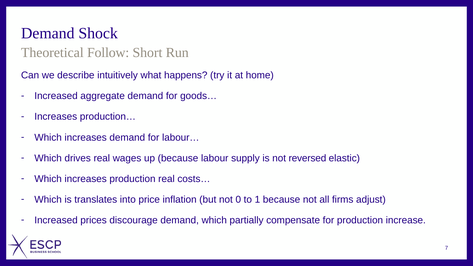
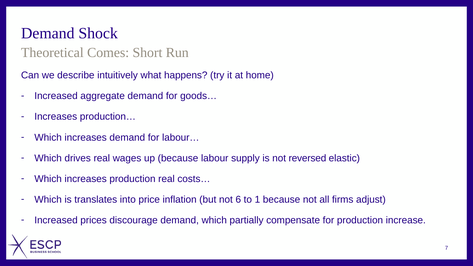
Follow: Follow -> Comes (108, 53)
0: 0 -> 6 (238, 200)
